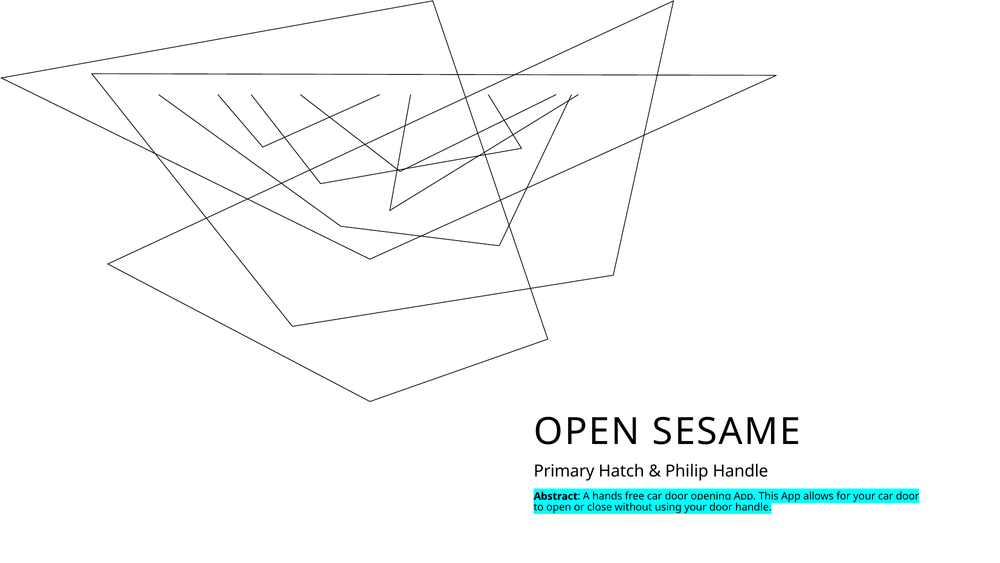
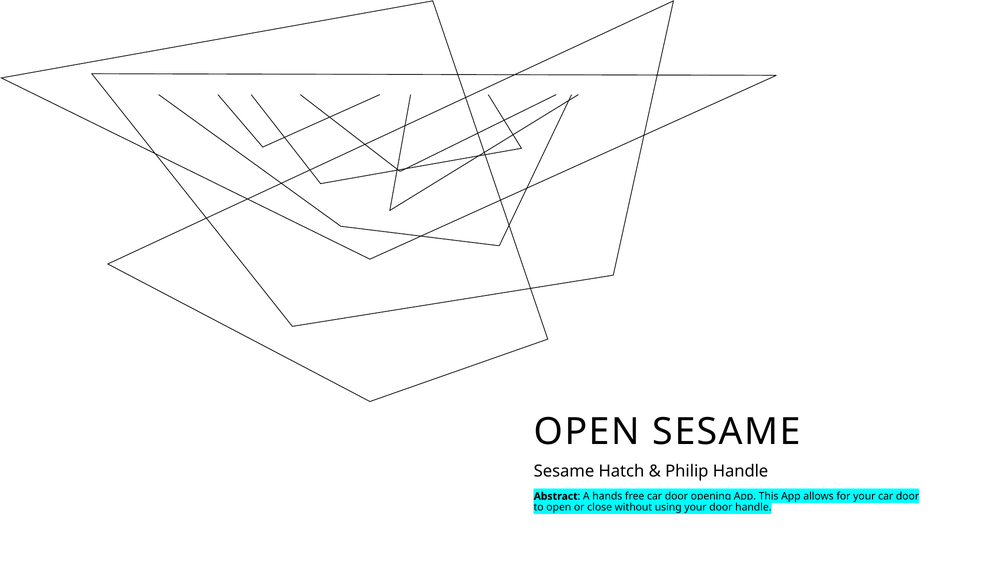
Primary: Primary -> Sesame (564, 471)
